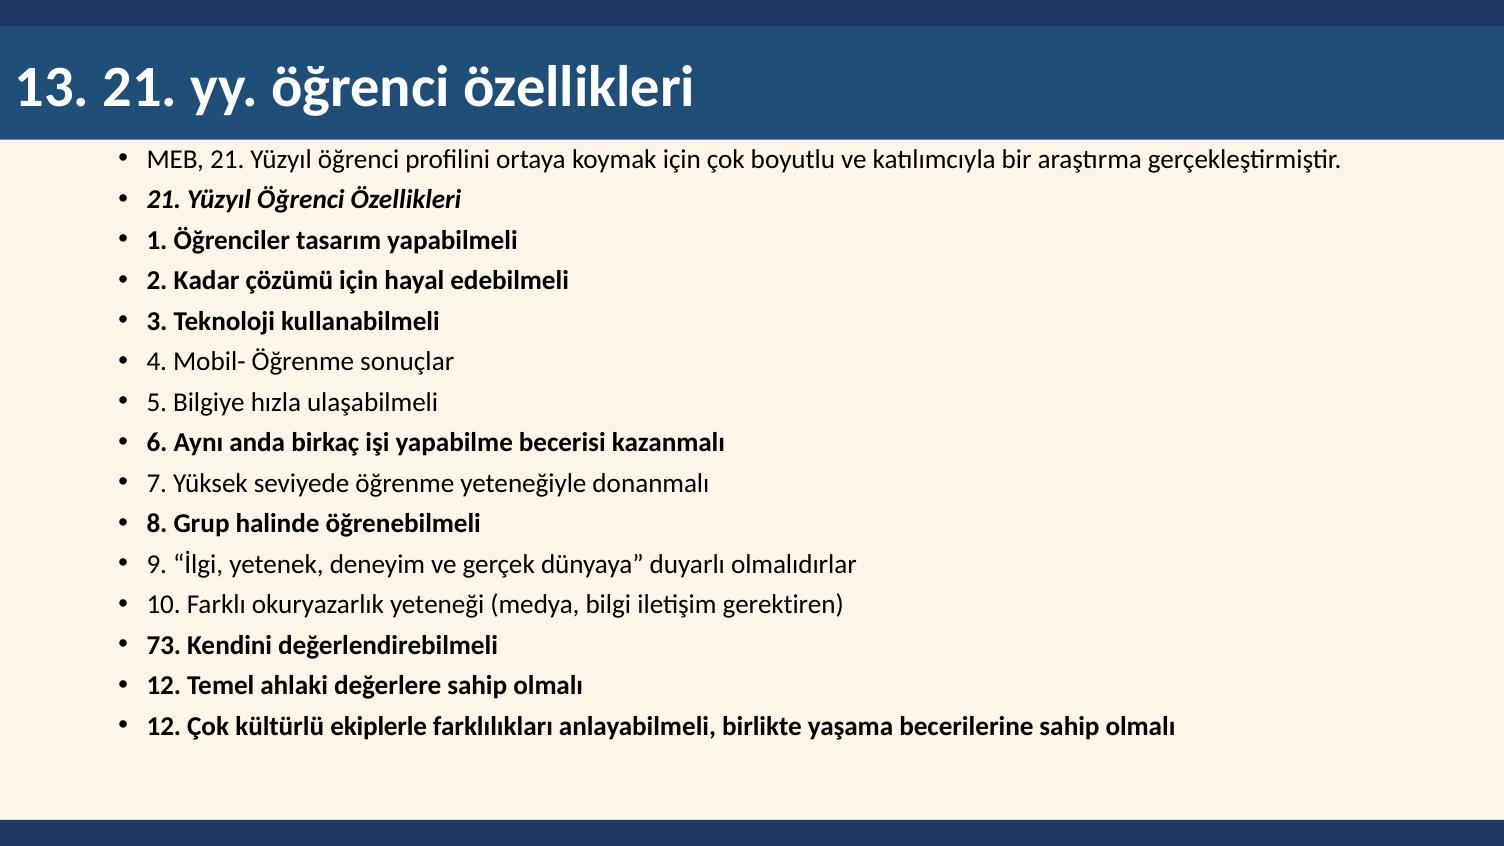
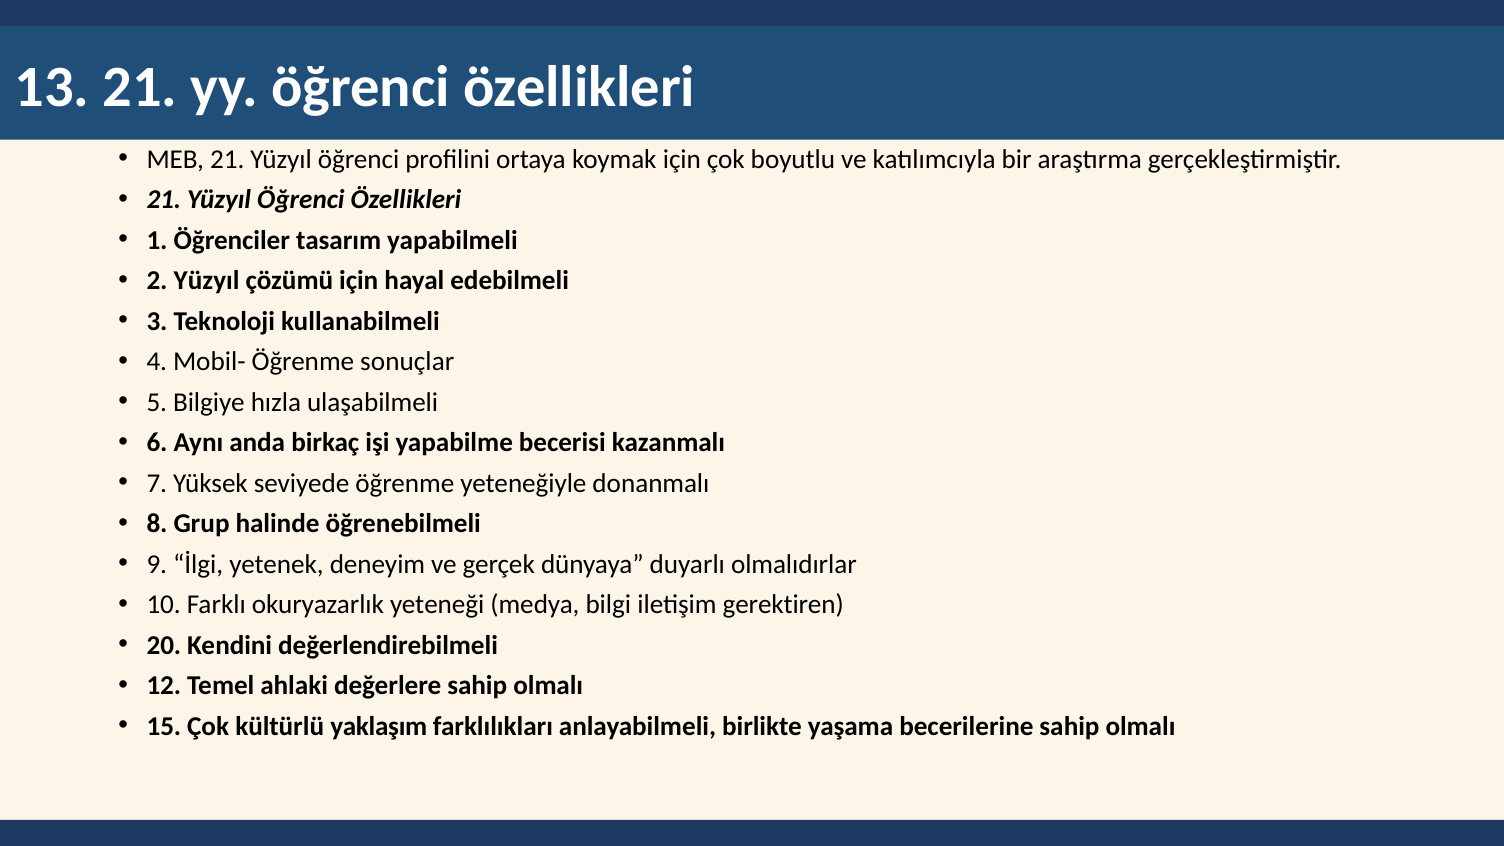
2 Kadar: Kadar -> Yüzyıl (207, 281)
73: 73 -> 20 (164, 645)
12: 12 -> 15 (164, 726)
ekiplerle: ekiplerle -> yaklaşım (379, 726)
